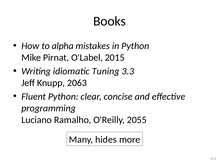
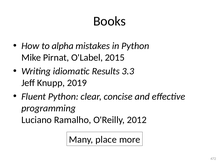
Tuning: Tuning -> Results (106, 71)
2063: 2063 -> 2019 (77, 83)
2055: 2055 -> 2012 (137, 120)
hides: hides -> place (106, 140)
